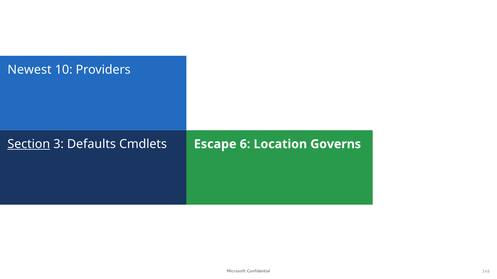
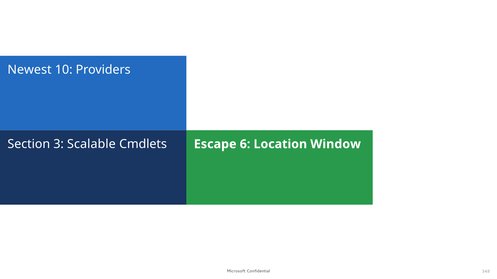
Section underline: present -> none (29, 144)
Defaults: Defaults -> Scalable (91, 144)
Governs: Governs -> Window (336, 144)
